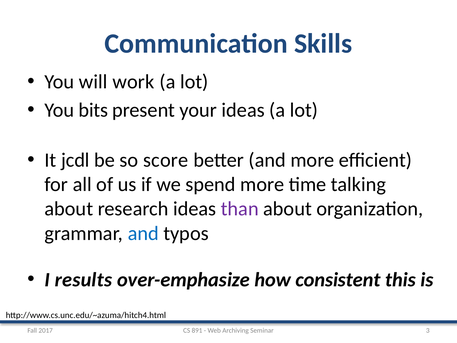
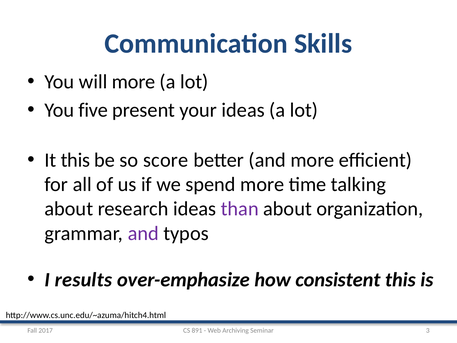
will work: work -> more (134, 82)
bits: bits -> five (93, 110)
It jcdl: jcdl -> this (75, 160)
and colour: blue -> purple (143, 233)
